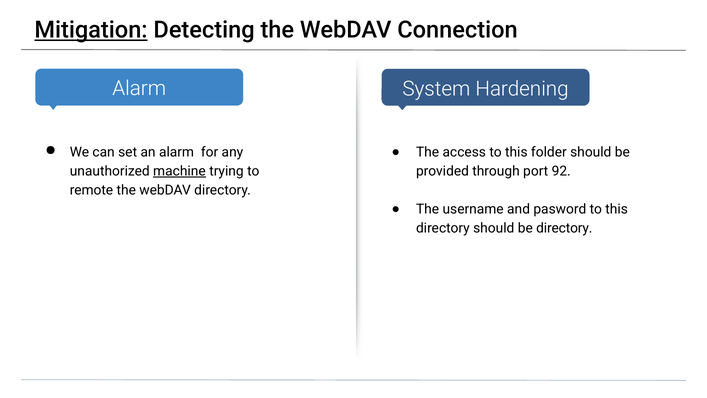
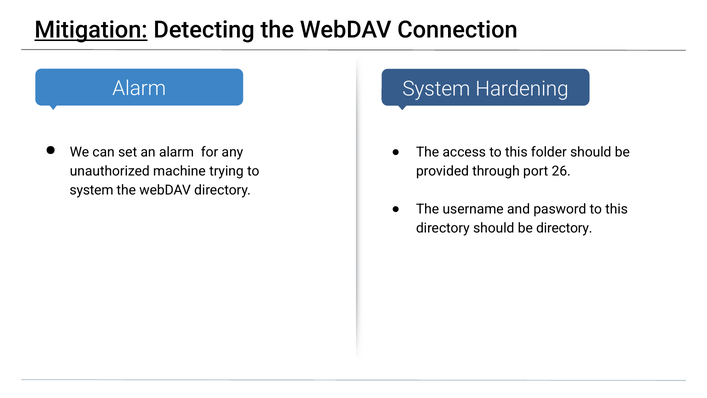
machine underline: present -> none (179, 171)
92: 92 -> 26 (561, 171)
remote: remote -> system (92, 190)
